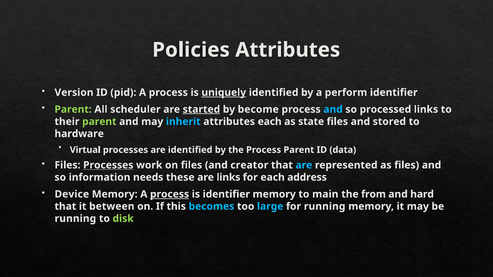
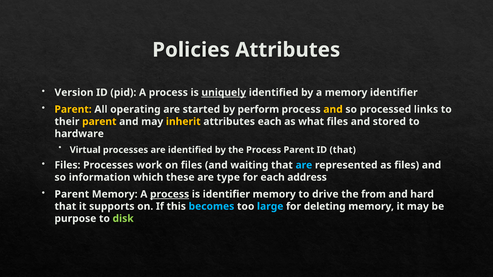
a perform: perform -> memory (346, 93)
Parent colour: light green -> yellow (73, 109)
scheduler: scheduler -> operating (135, 109)
started underline: present -> none (201, 109)
become: become -> perform (258, 109)
and colour: light blue -> yellow (333, 109)
parent colour: light green -> yellow (99, 122)
inherit colour: light blue -> yellow (183, 122)
state: state -> what (311, 122)
ID data: data -> that (343, 150)
Processes underline: present -> none (108, 165)
creator: creator -> waiting (249, 165)
needs: needs -> which (148, 177)
are links: links -> type (228, 177)
Device: Device -> Parent (72, 194)
main: main -> drive (325, 194)
between: between -> supports (112, 207)
for running: running -> deleting (325, 207)
running: running -> purpose (75, 219)
